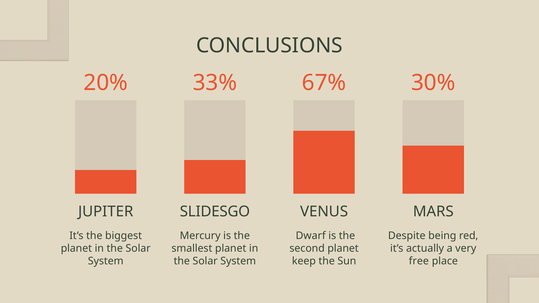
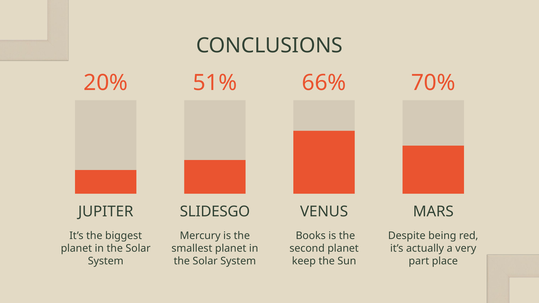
33%: 33% -> 51% (215, 83)
67%: 67% -> 66% (324, 83)
30%: 30% -> 70% (433, 83)
Dwarf: Dwarf -> Books (311, 236)
free: free -> part (419, 261)
